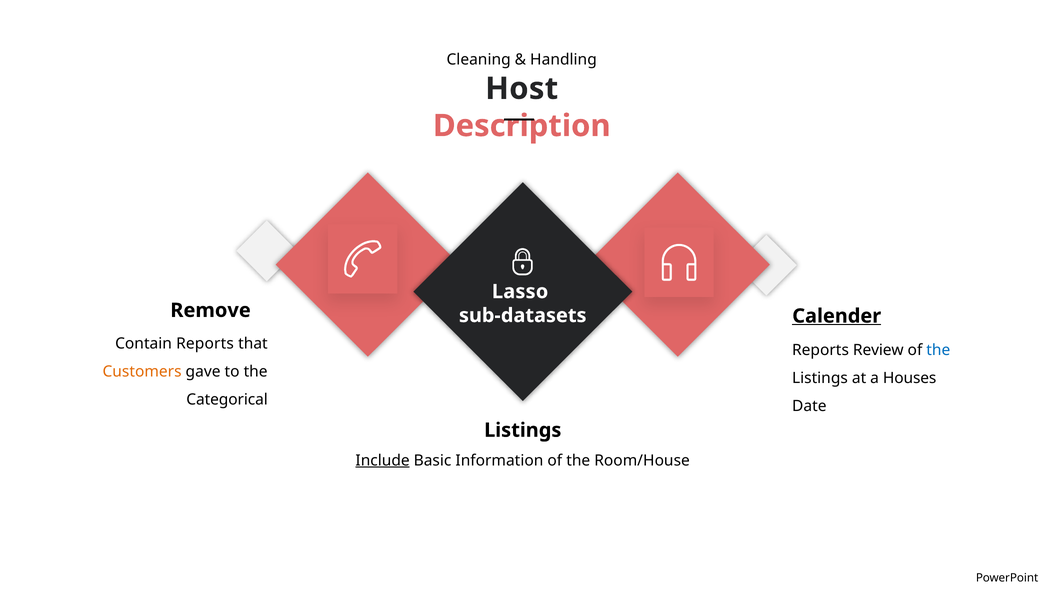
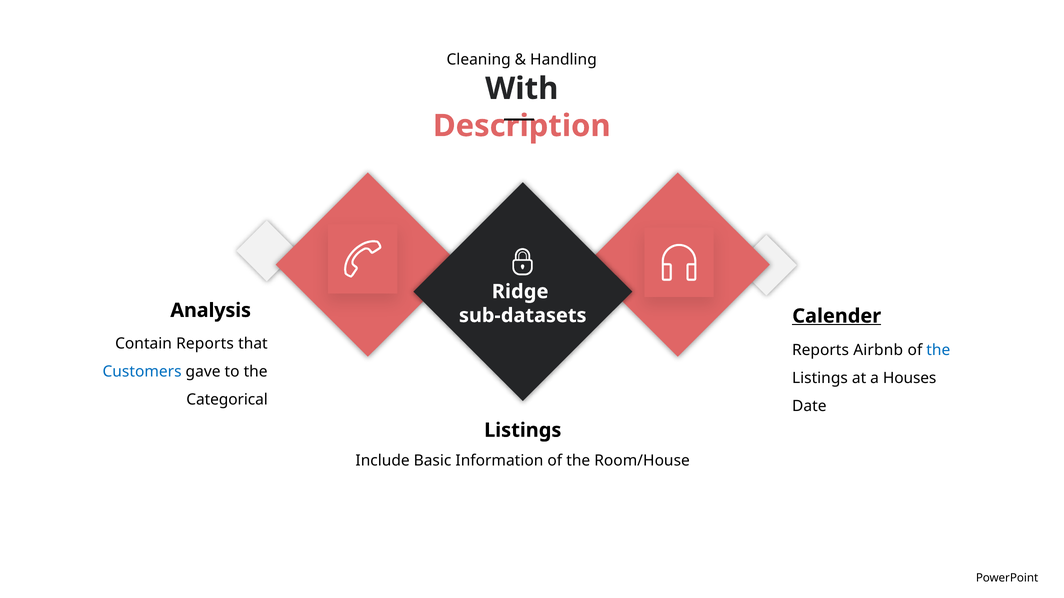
Host: Host -> With (522, 89)
Lasso: Lasso -> Ridge (520, 292)
Remove: Remove -> Analysis (211, 311)
Review: Review -> Airbnb (878, 350)
Customers colour: orange -> blue (142, 372)
Include underline: present -> none (383, 461)
